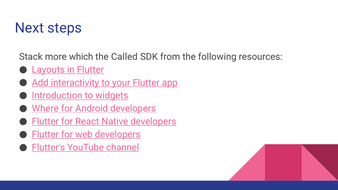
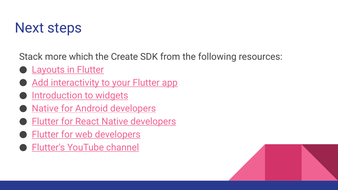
Called: Called -> Create (124, 57)
Where: Where -> Native (45, 109)
